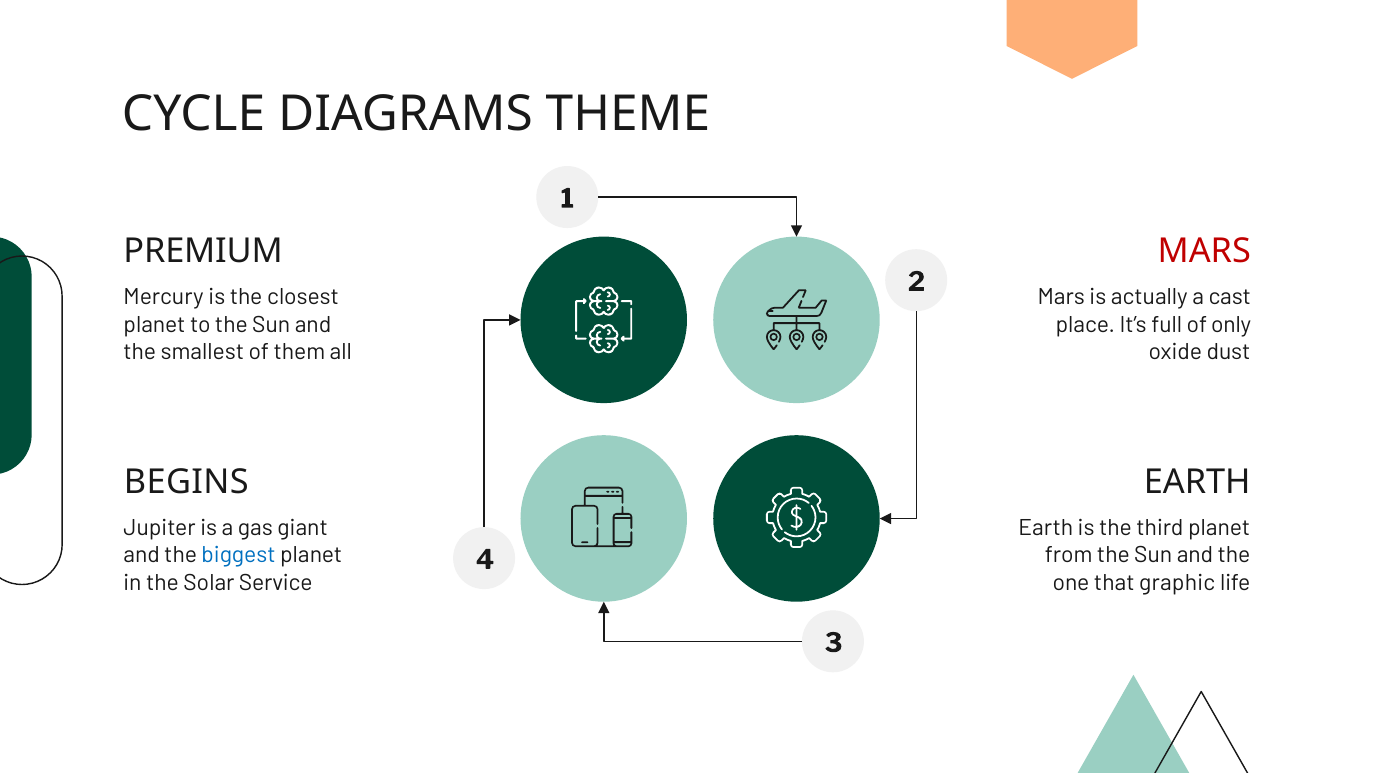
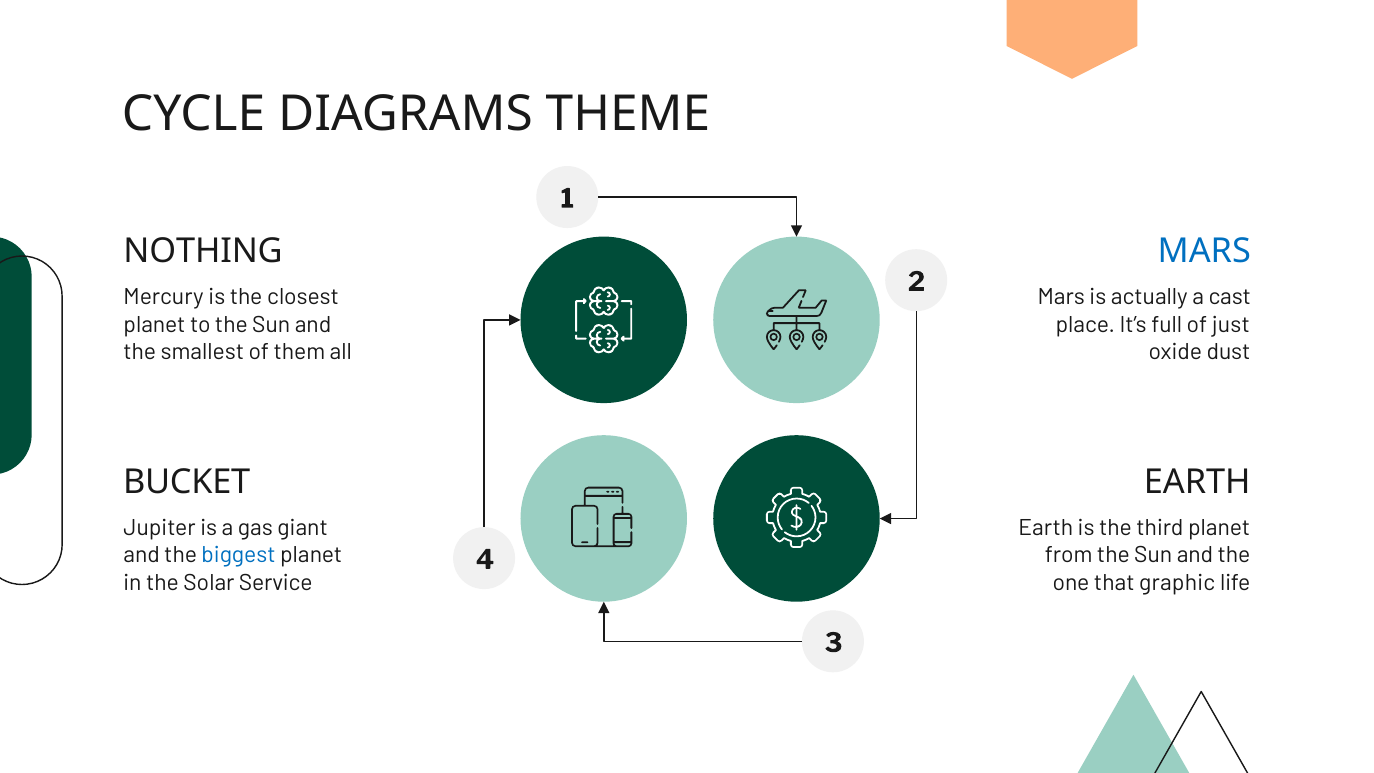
PREMIUM: PREMIUM -> NOTHING (203, 251)
MARS colour: red -> blue (1204, 251)
only: only -> just (1231, 325)
BEGINS: BEGINS -> BUCKET (187, 482)
